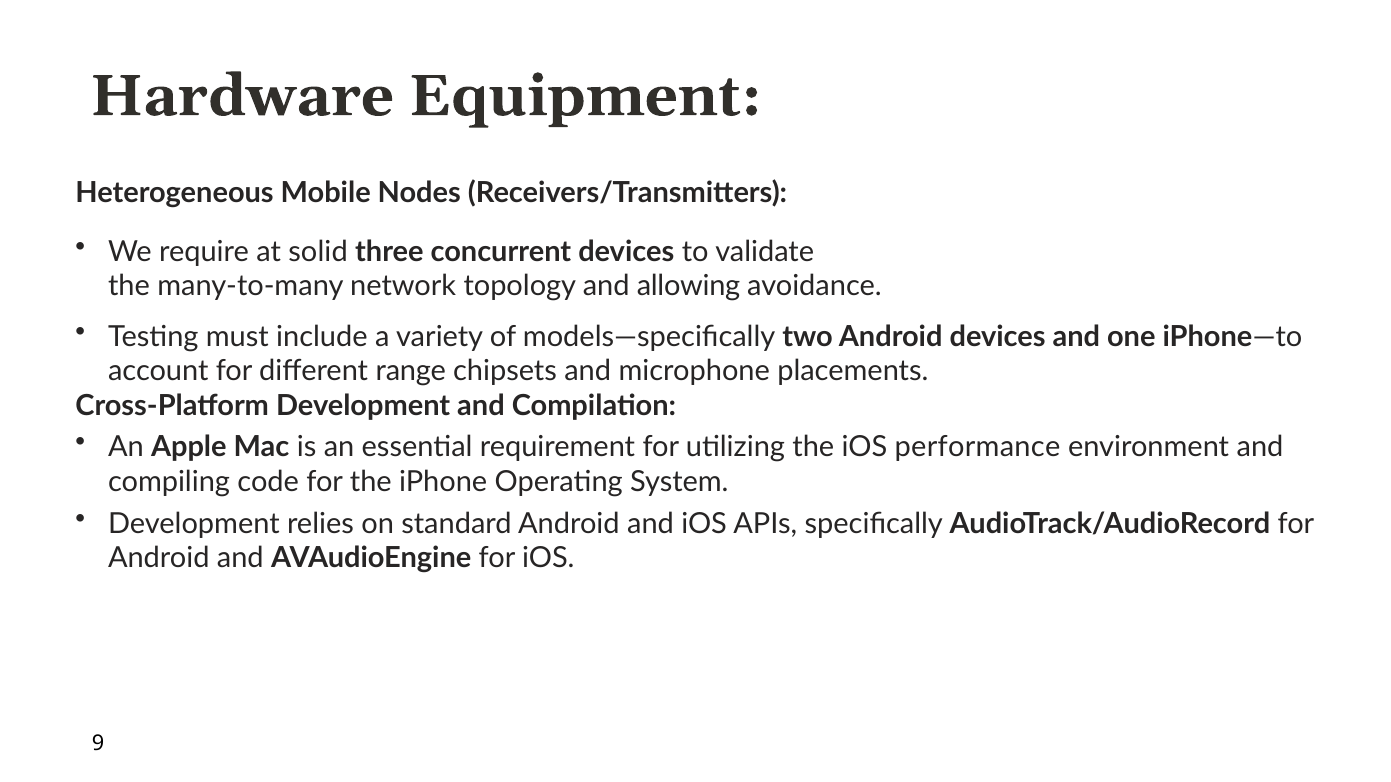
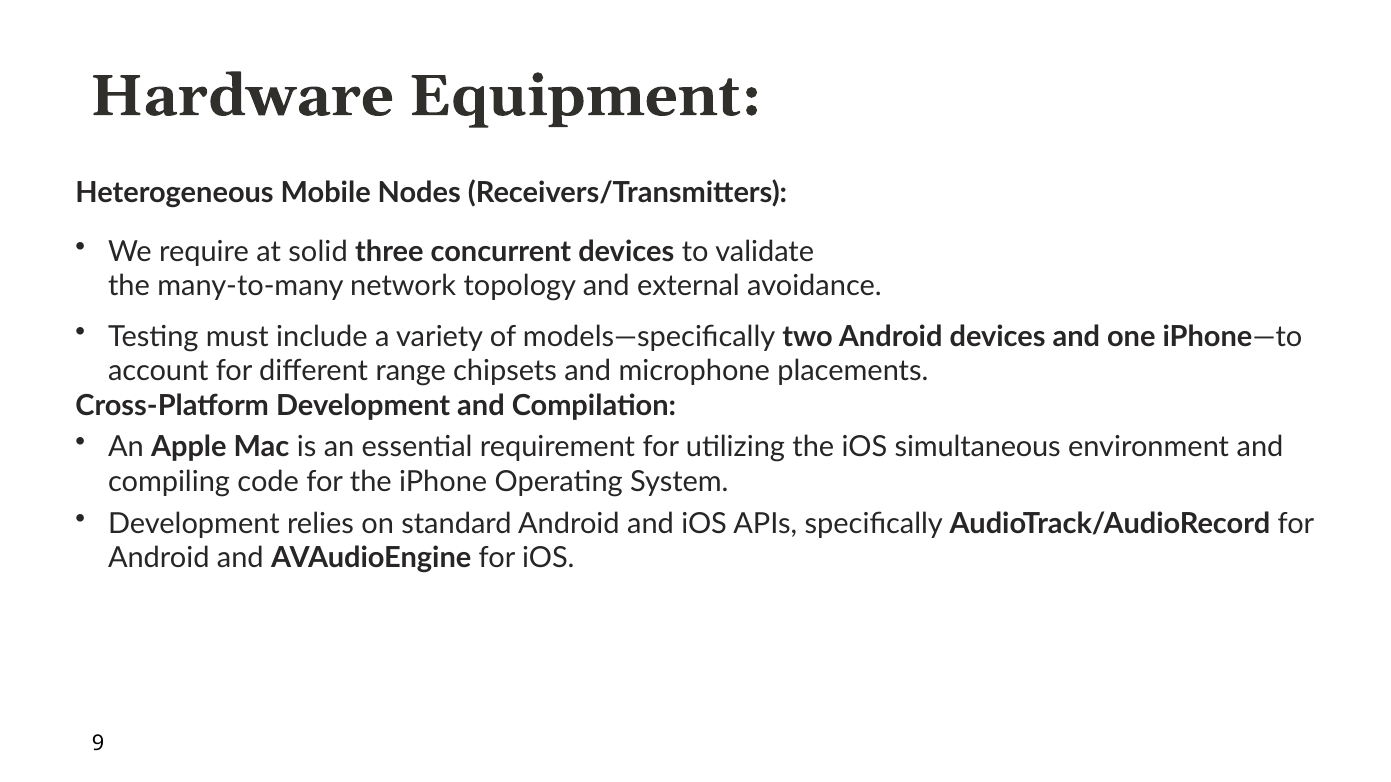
allowing: allowing -> external (688, 286)
performance: performance -> simultaneous (978, 447)
